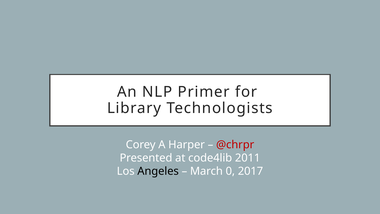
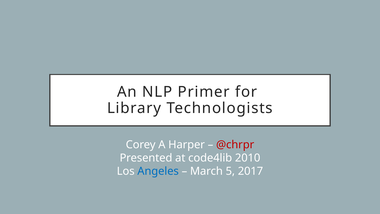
2011: 2011 -> 2010 (248, 158)
Angeles colour: black -> blue (158, 171)
0: 0 -> 5 (230, 171)
